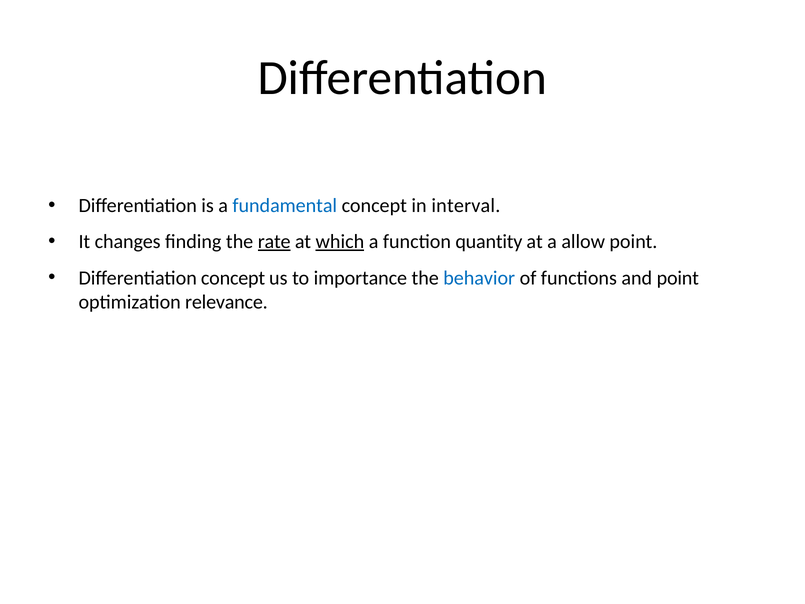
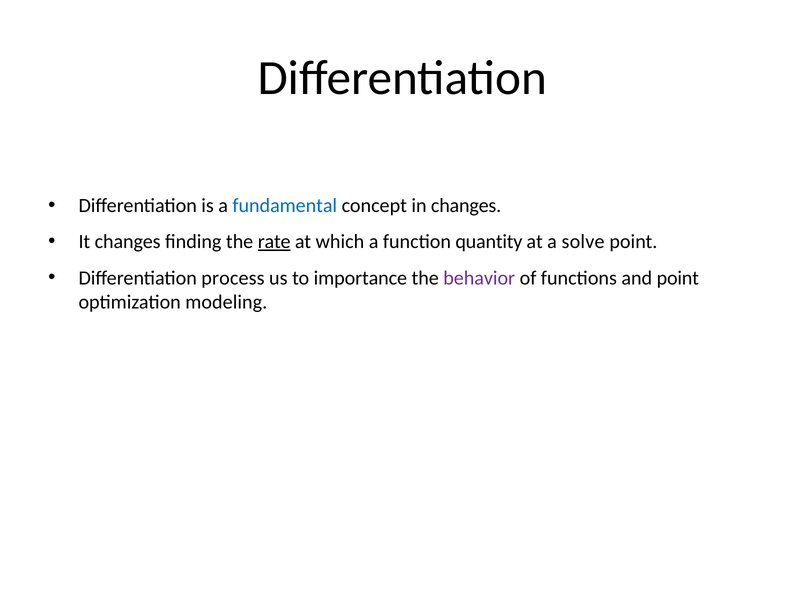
in interval: interval -> changes (466, 205)
which underline: present -> none (340, 242)
allow: allow -> solve (583, 242)
Differentiation concept: concept -> process (233, 278)
behavior colour: blue -> purple (479, 278)
relevance: relevance -> modeling (226, 302)
